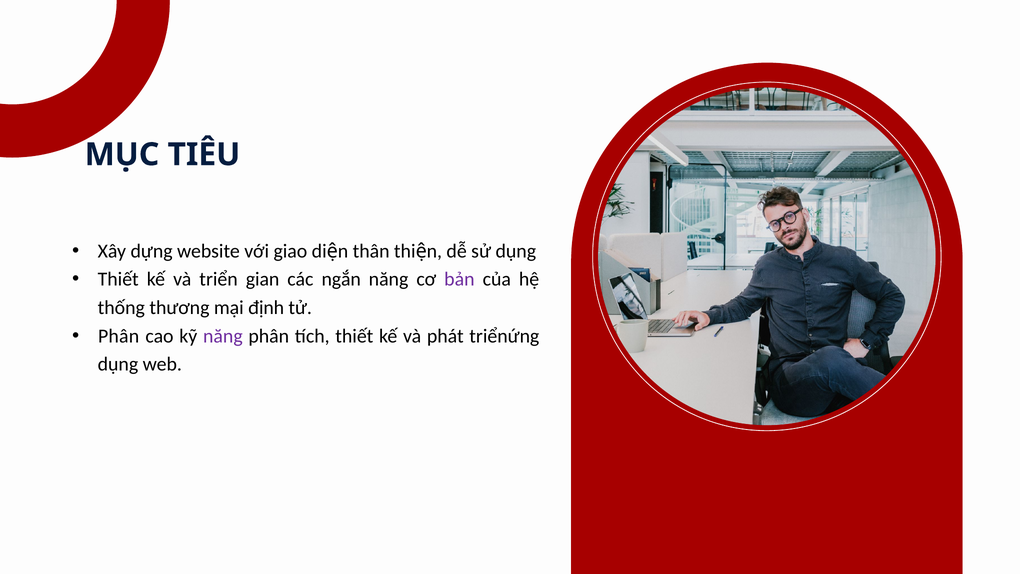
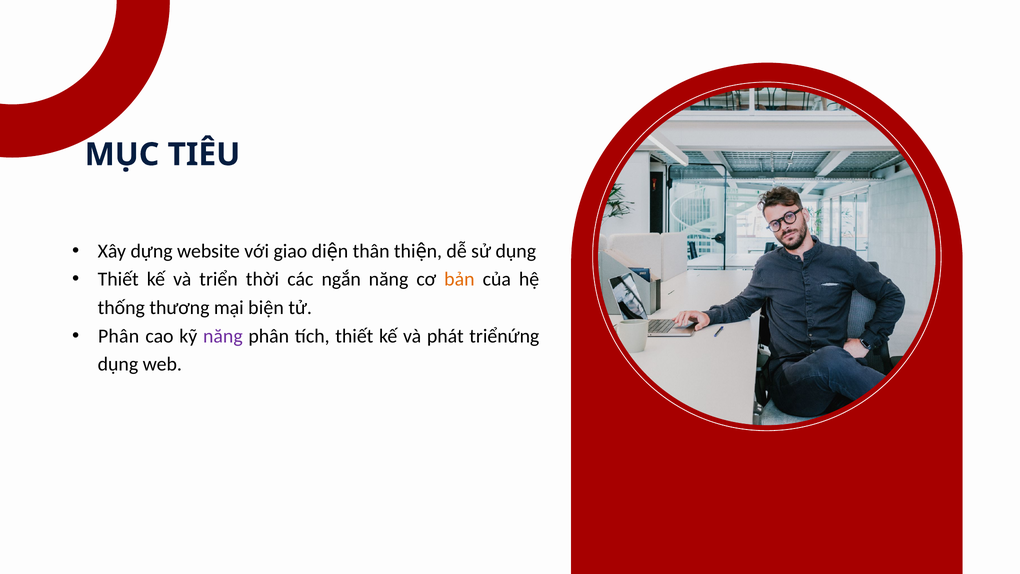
gian: gian -> thời (262, 279)
bản colour: purple -> orange (459, 279)
định: định -> biện (266, 308)
